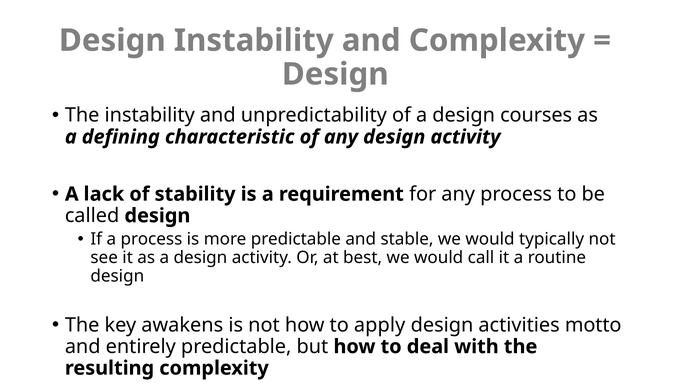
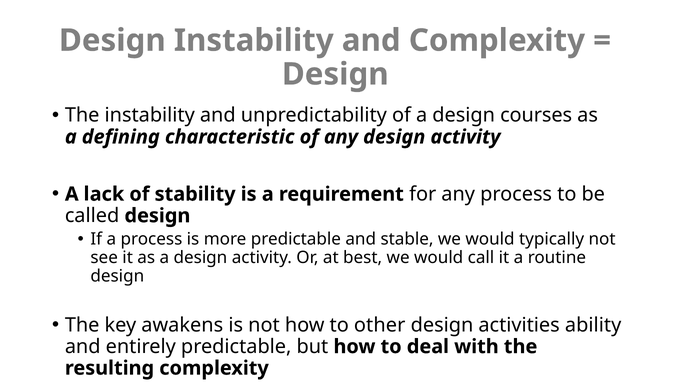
apply: apply -> other (380, 325)
motto: motto -> ability (593, 325)
